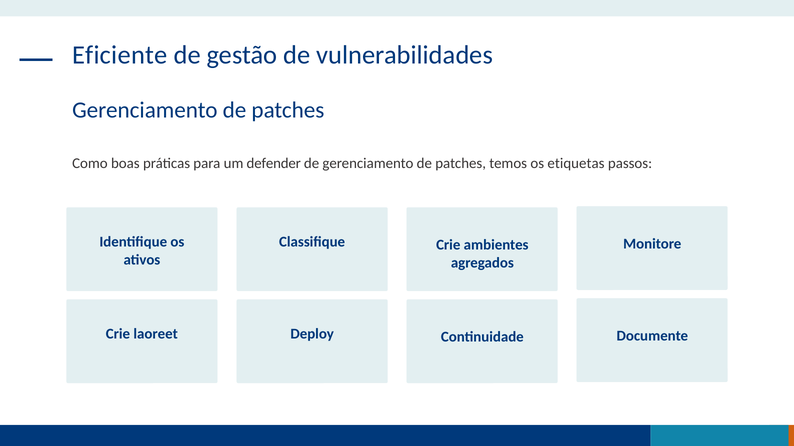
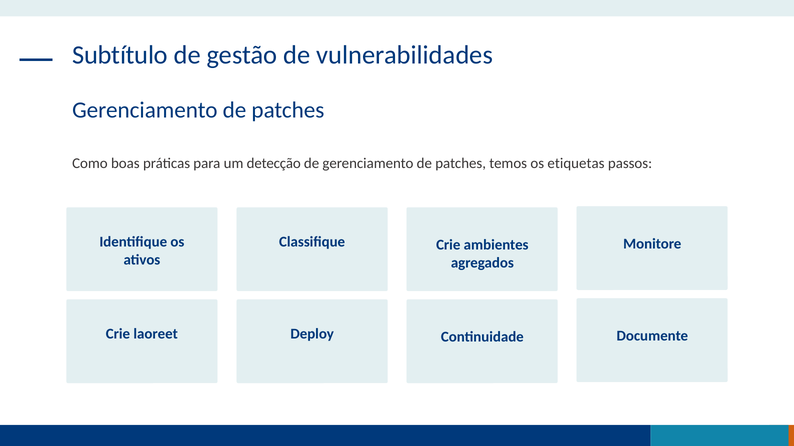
Eficiente: Eficiente -> Subtítulo (120, 55)
defender: defender -> detecção (274, 164)
